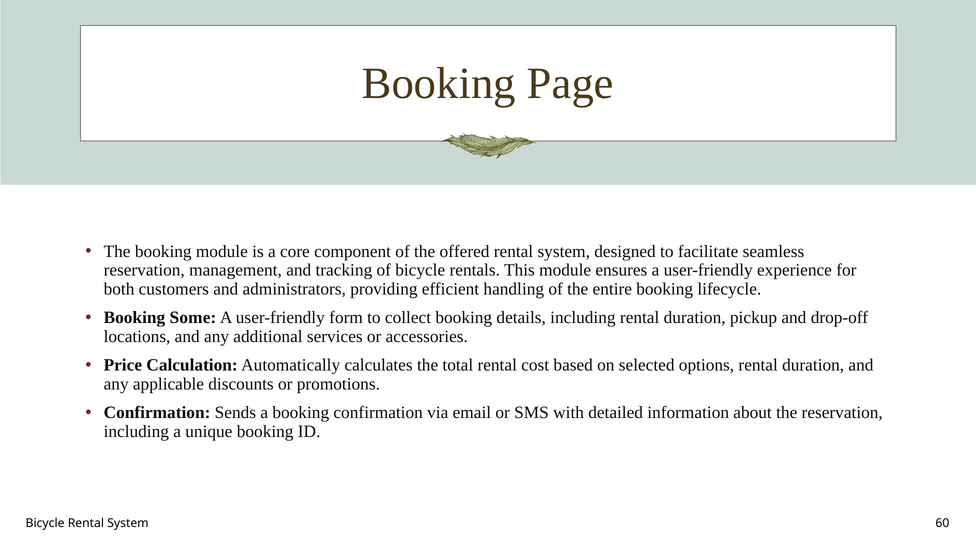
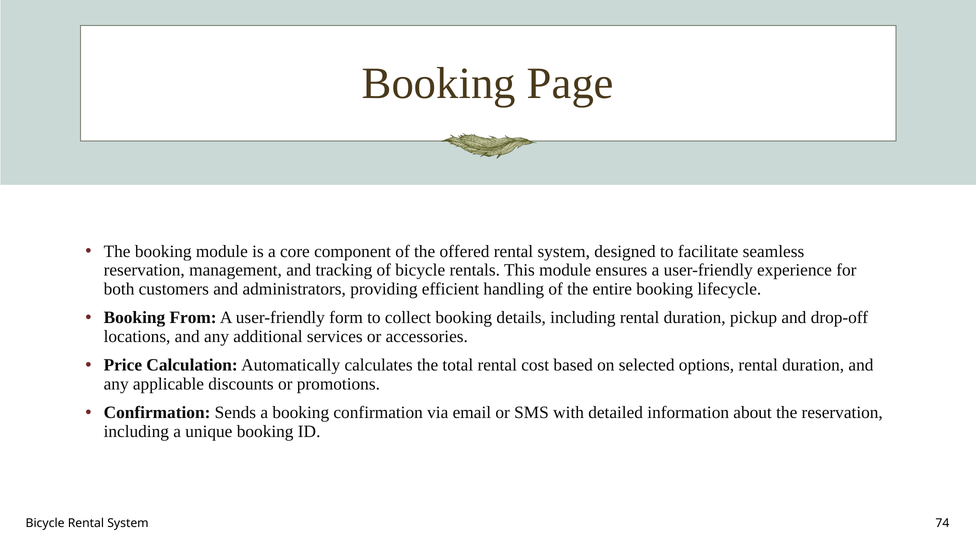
Some: Some -> From (193, 318)
60: 60 -> 74 (942, 523)
